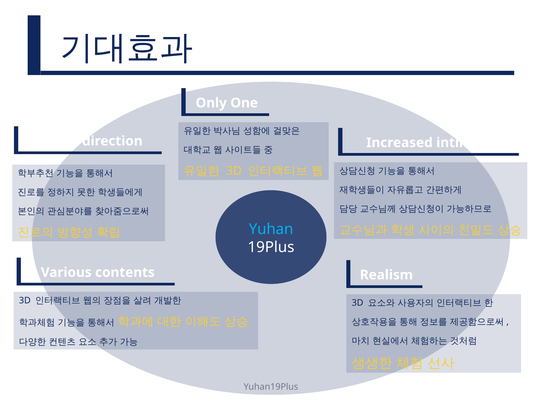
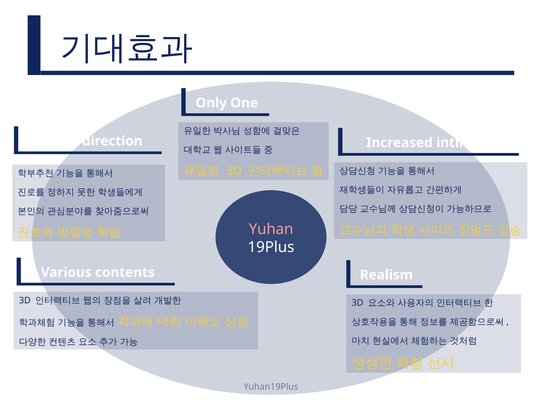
Yuhan colour: light blue -> pink (271, 229)
